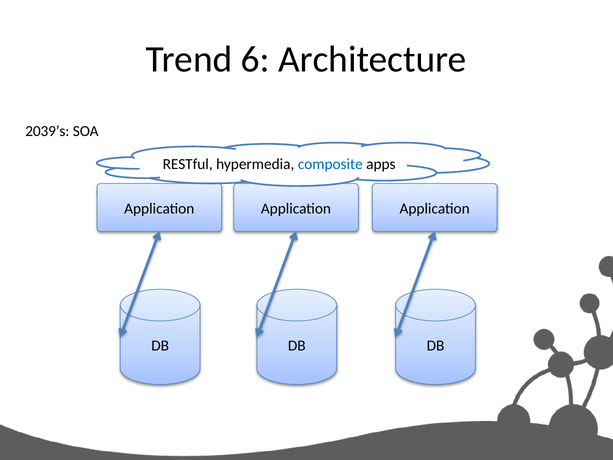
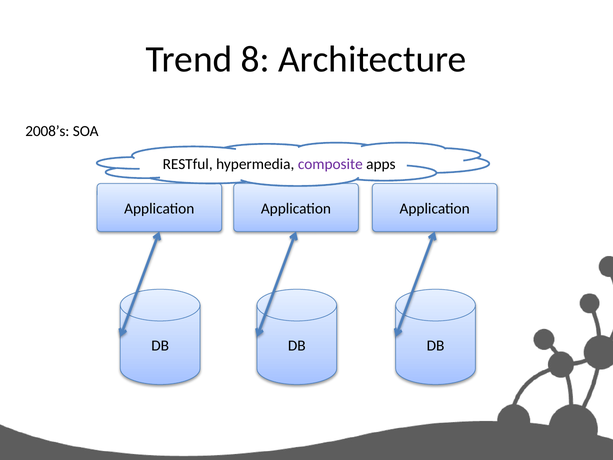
6: 6 -> 8 (255, 59)
2039’s: 2039’s -> 2008’s (47, 131)
composite colour: blue -> purple (330, 164)
